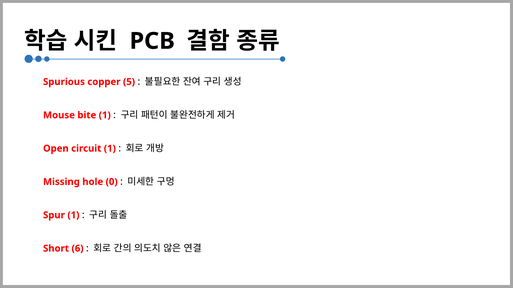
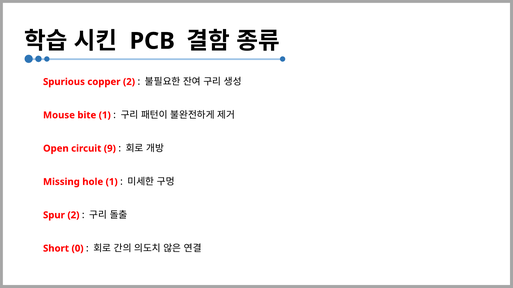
copper 5: 5 -> 2 (129, 82)
circuit 1: 1 -> 9 (110, 149)
hole 0: 0 -> 1 (112, 182)
Spur 1: 1 -> 2 (73, 216)
6: 6 -> 0 (78, 249)
